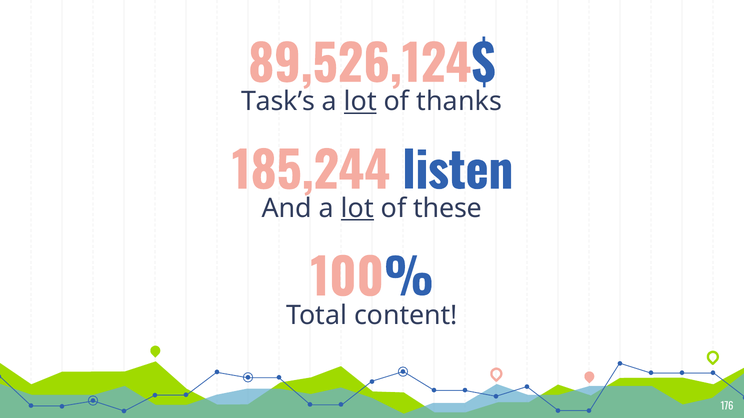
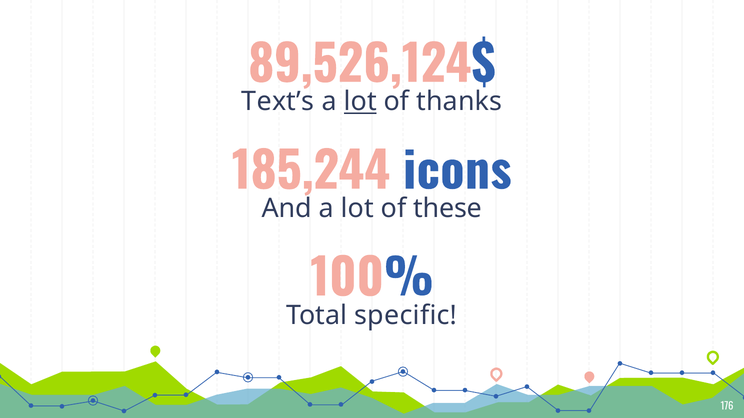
Task’s: Task’s -> Text’s (278, 102)
listen: listen -> icons (457, 173)
lot underline: present -> none (357, 209)
content: content -> specific (406, 316)
